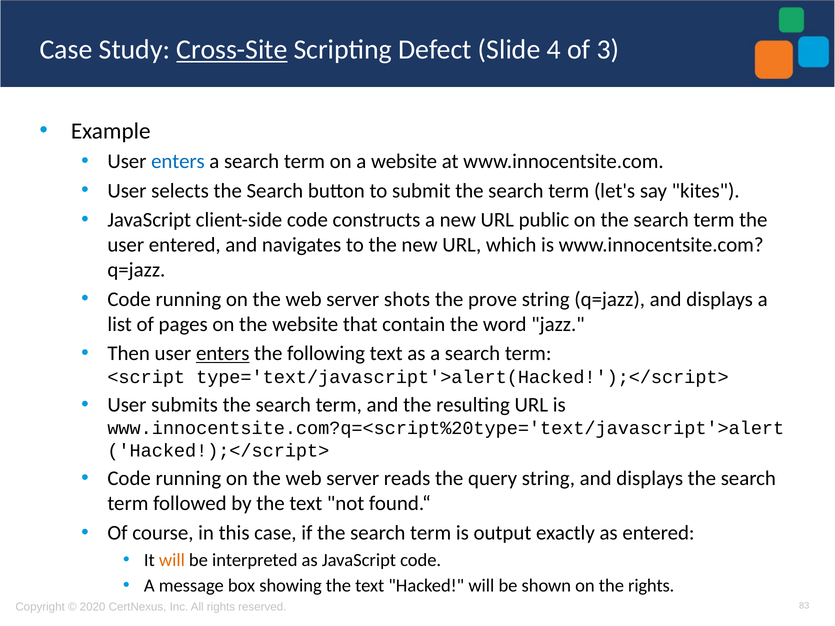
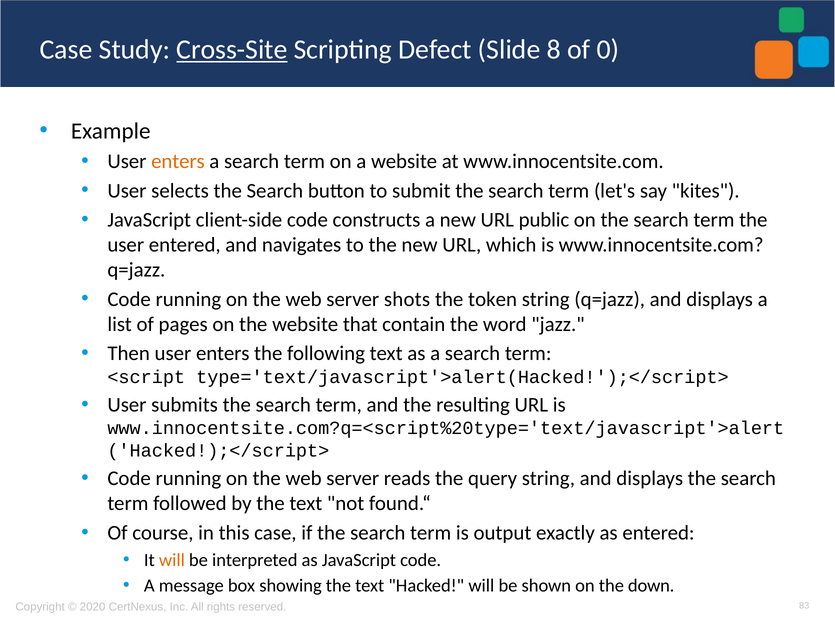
4: 4 -> 8 (554, 50)
3: 3 -> 0 (608, 50)
enters colour: blue -> orange (178, 162)
prove: prove -> token (493, 299)
enters underline: present -> none (223, 354)
the rights: rights -> down (651, 586)
